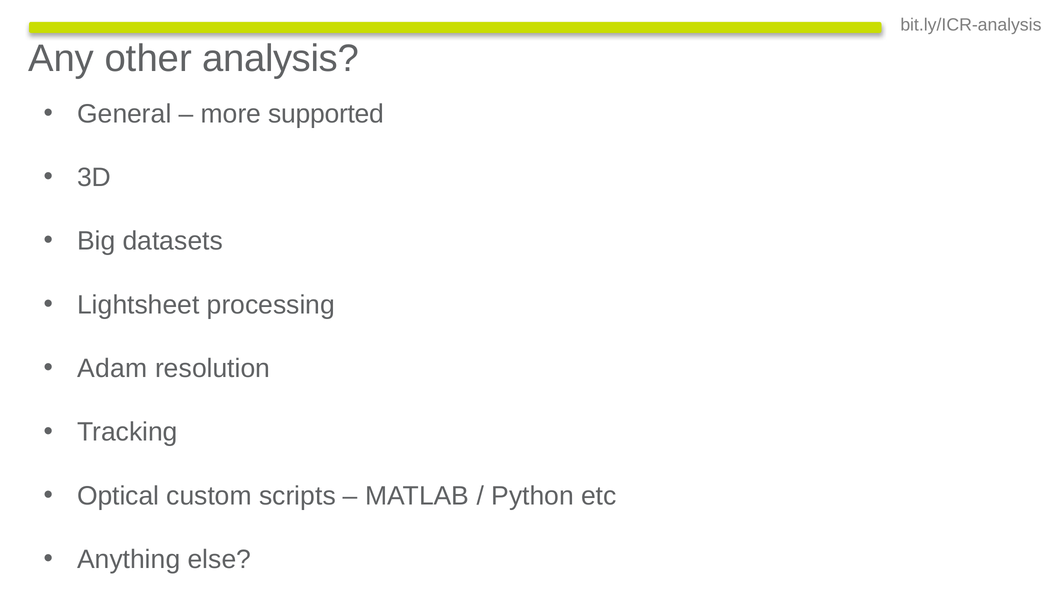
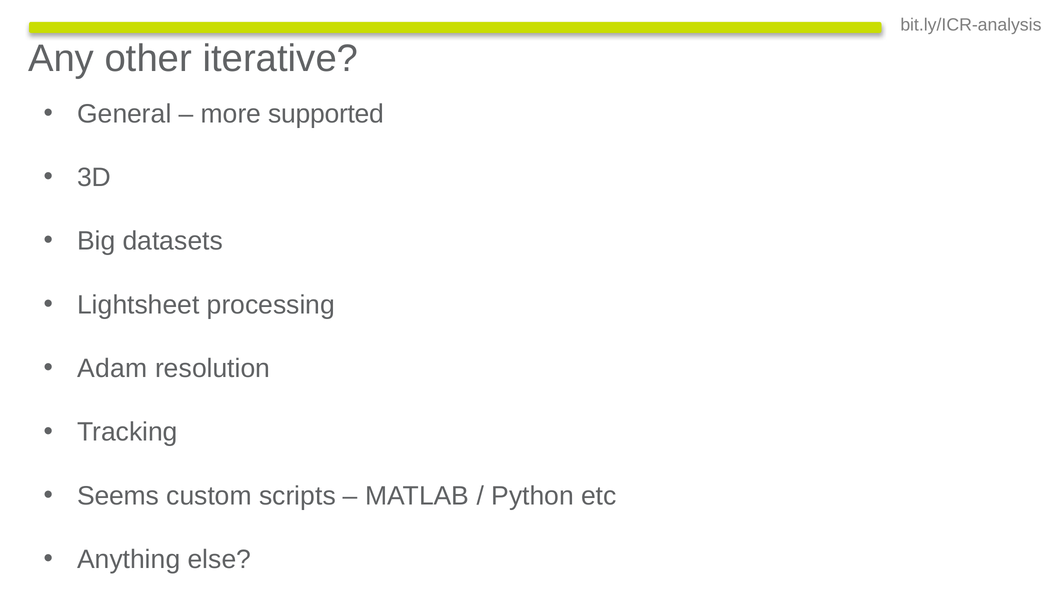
analysis: analysis -> iterative (280, 59)
Optical: Optical -> Seems (118, 496)
